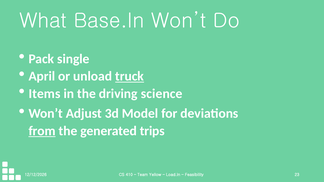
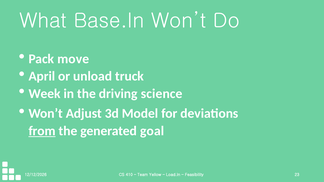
single: single -> move (73, 59)
truck underline: present -> none (130, 76)
Items: Items -> Week (45, 94)
trips: trips -> goal (152, 131)
